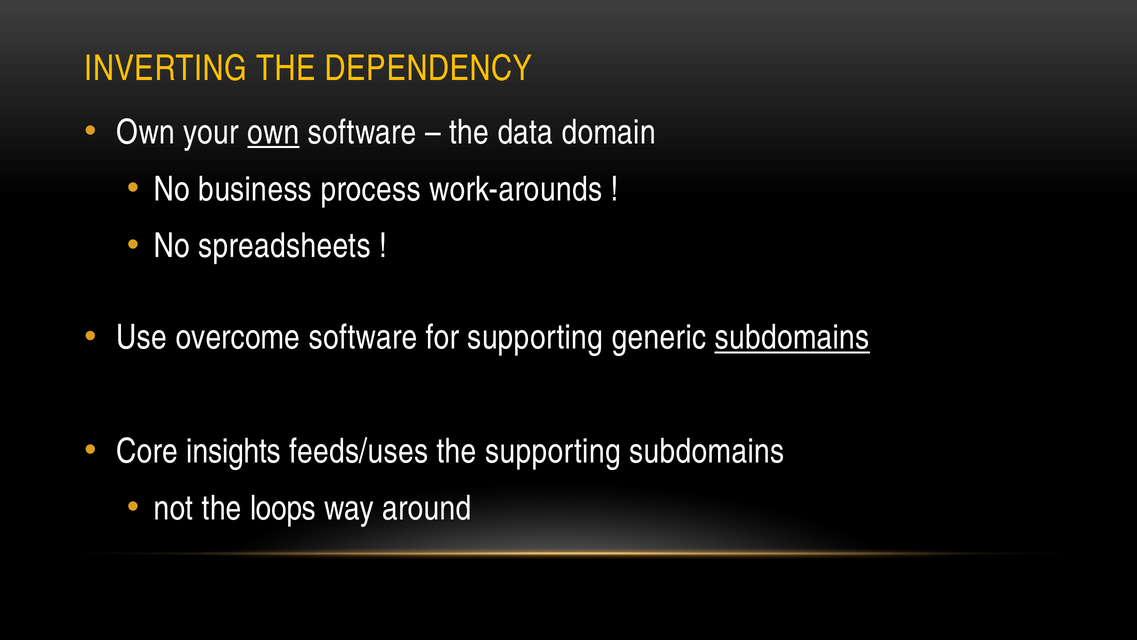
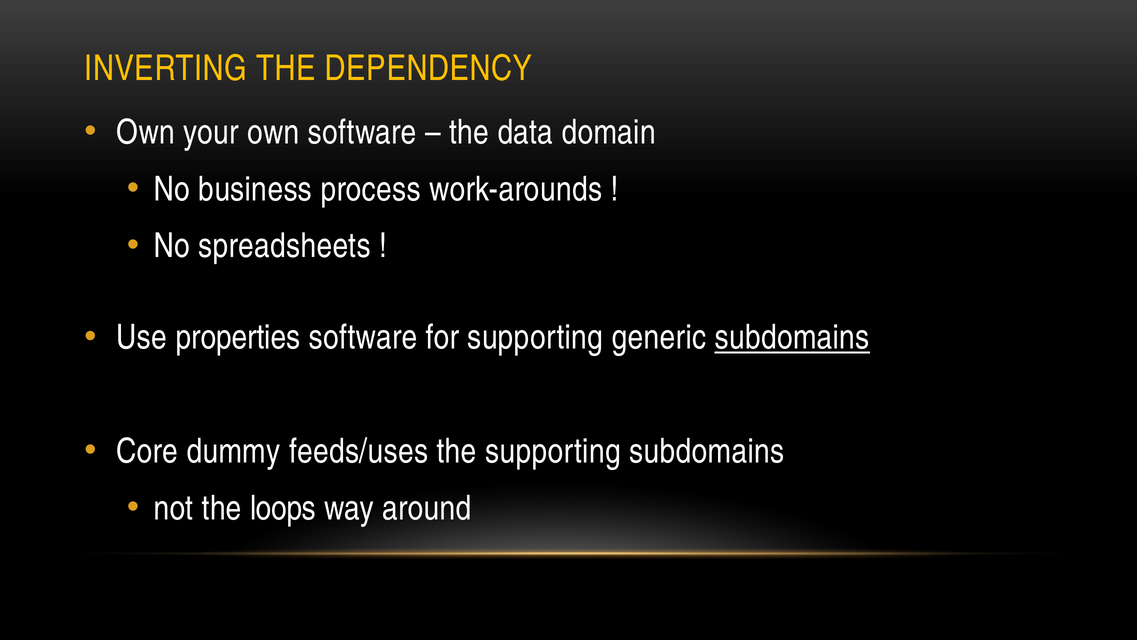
own underline: present -> none (273, 132)
overcome: overcome -> properties (238, 337)
insights: insights -> dummy (233, 451)
